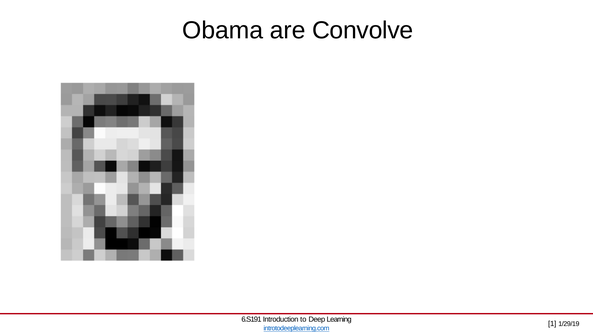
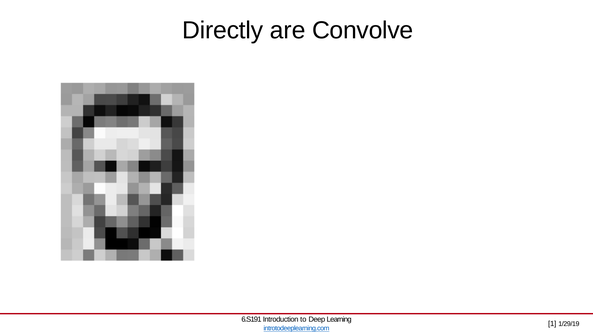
Obama: Obama -> Directly (223, 30)
